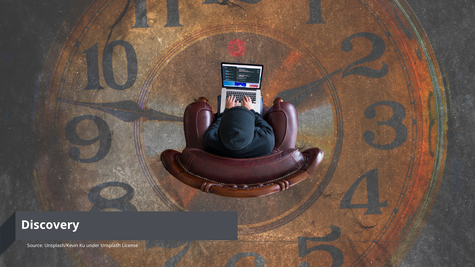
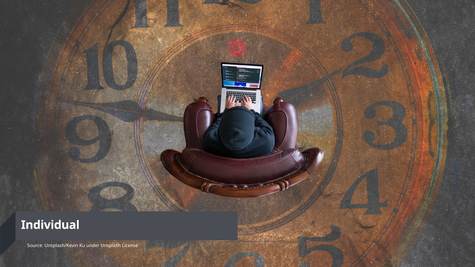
Discovery: Discovery -> Individual (50, 225)
